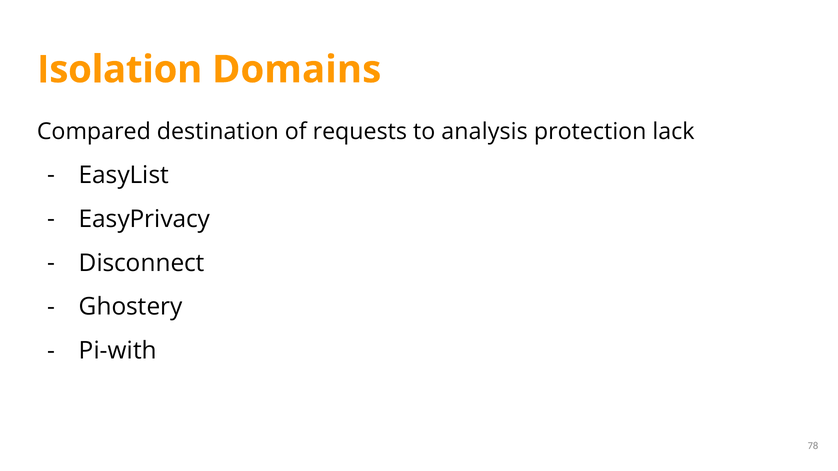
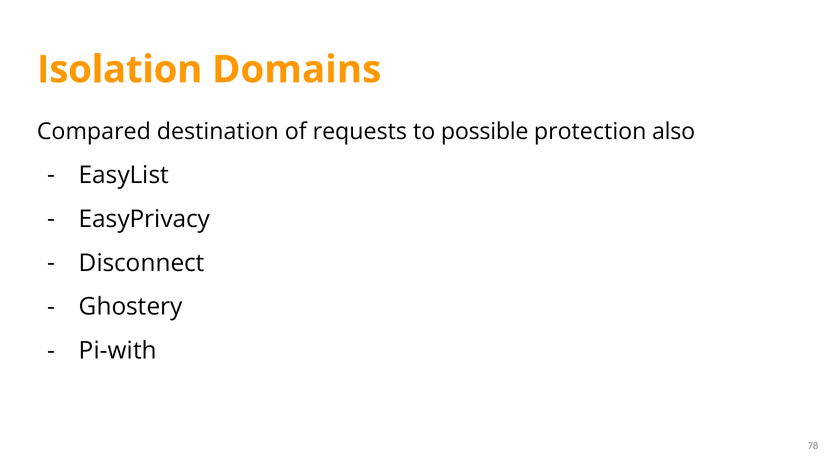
analysis: analysis -> possible (485, 132)
lack: lack -> also (674, 132)
